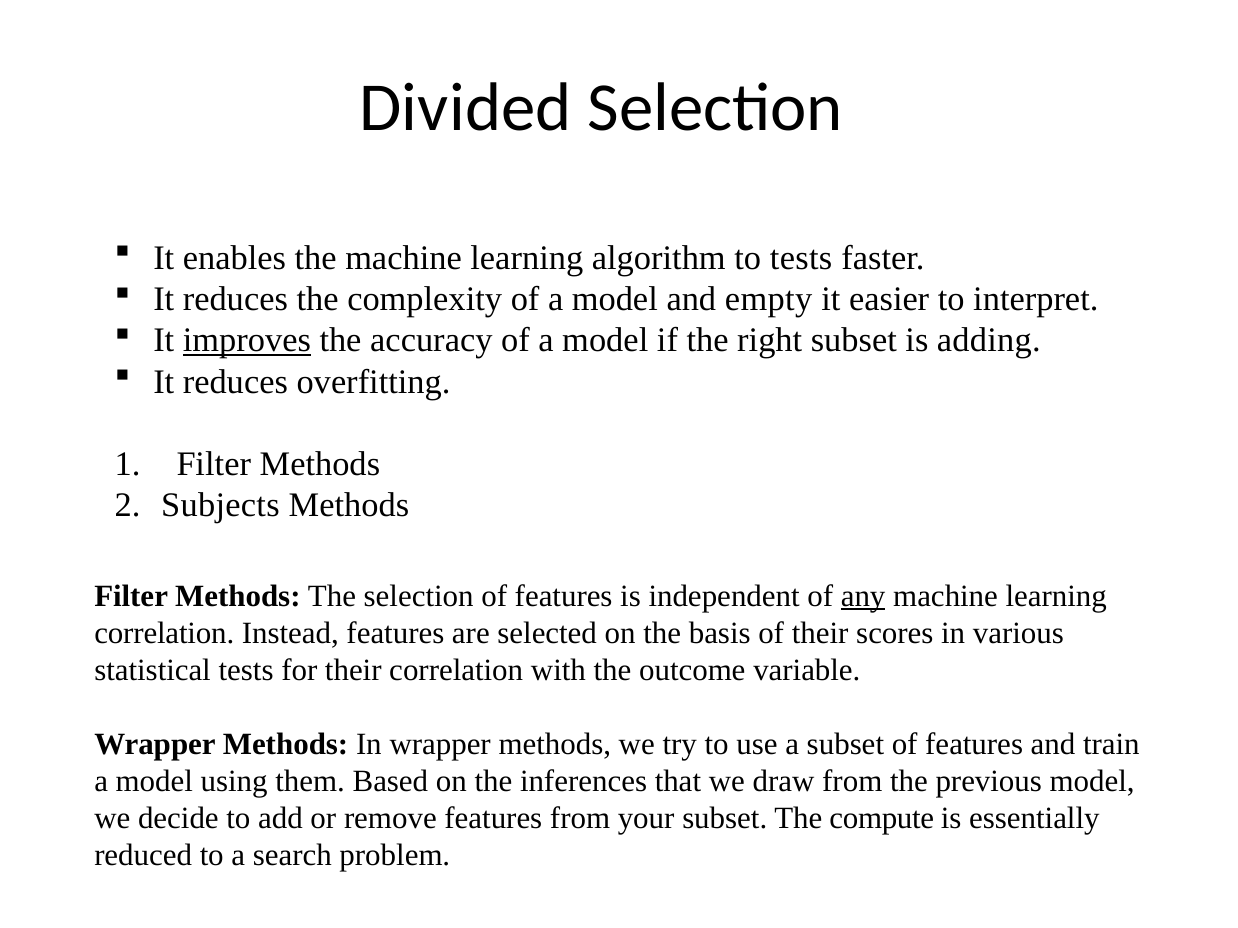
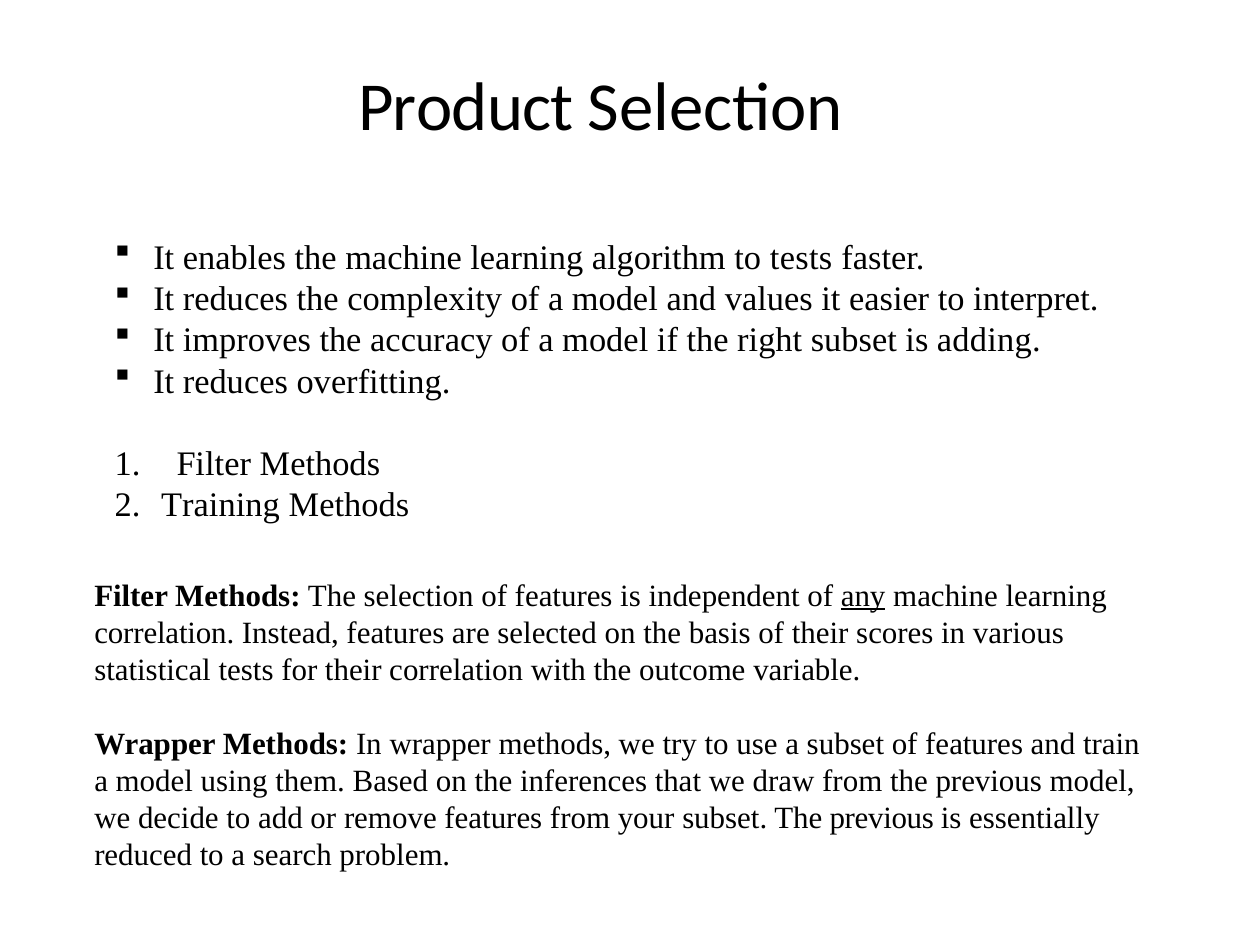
Divided: Divided -> Product (466, 108)
empty: empty -> values (769, 299)
improves underline: present -> none (247, 341)
Subjects: Subjects -> Training (221, 506)
subset The compute: compute -> previous (882, 819)
